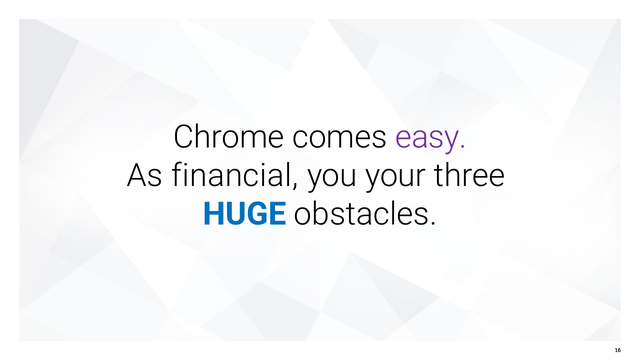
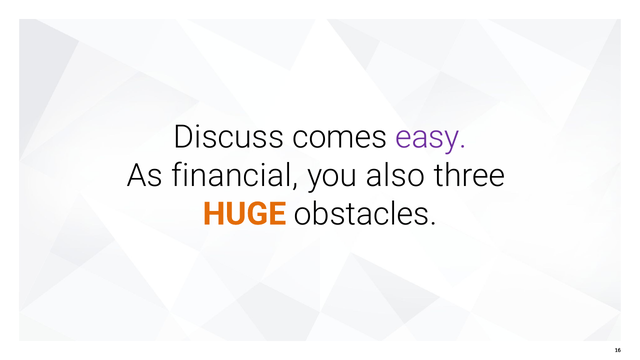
Chrome: Chrome -> Discuss (229, 137)
your: your -> also (395, 176)
HUGE colour: blue -> orange (244, 214)
